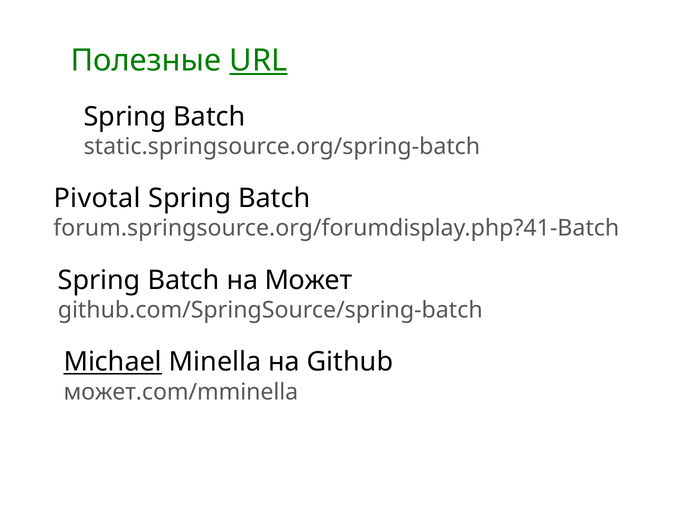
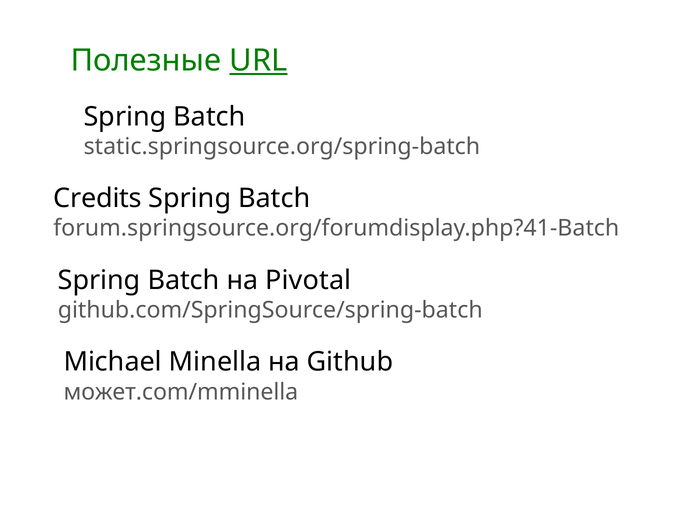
Pivotal: Pivotal -> Credits (98, 199)
Может: Может -> Pivotal (308, 280)
Michael underline: present -> none (113, 362)
